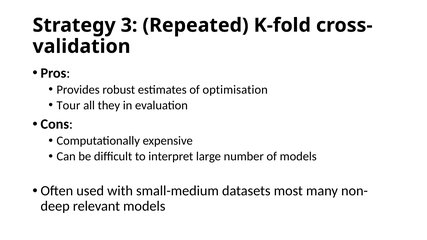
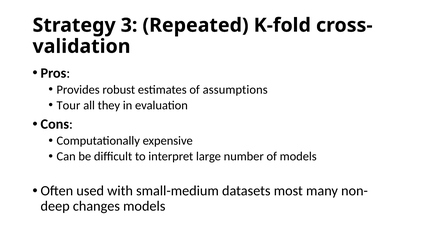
optimisation: optimisation -> assumptions (235, 90)
relevant: relevant -> changes (96, 206)
